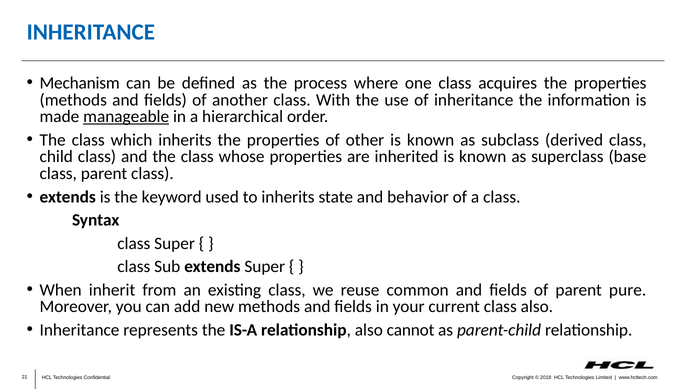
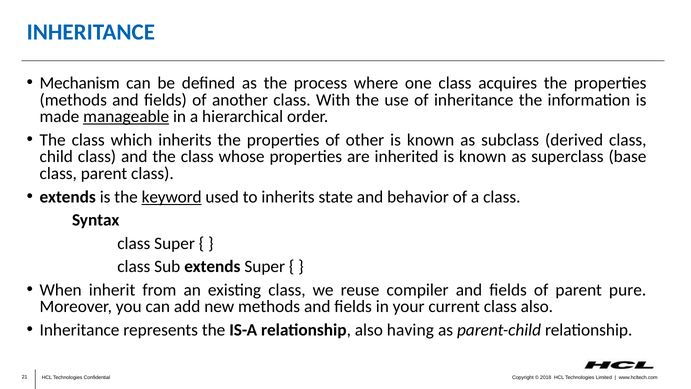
keyword underline: none -> present (172, 197)
common: common -> compiler (418, 290)
cannot: cannot -> having (410, 330)
